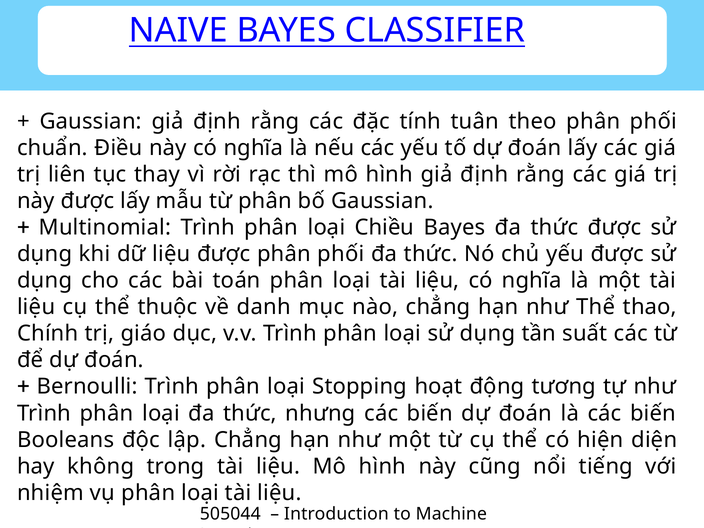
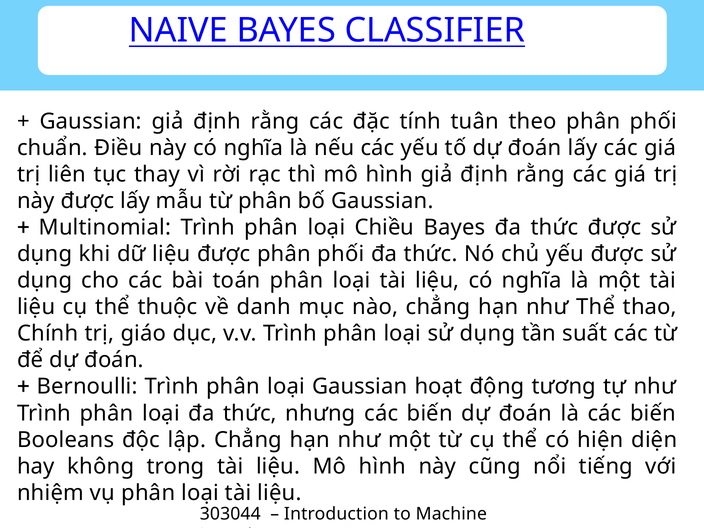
loại Stopping: Stopping -> Gaussian (360, 387)
505044: 505044 -> 303044 (230, 514)
